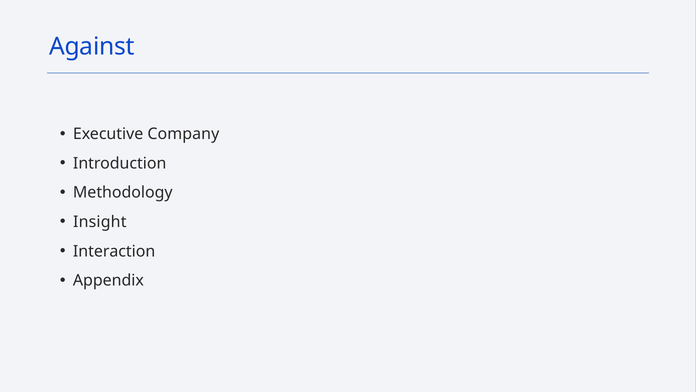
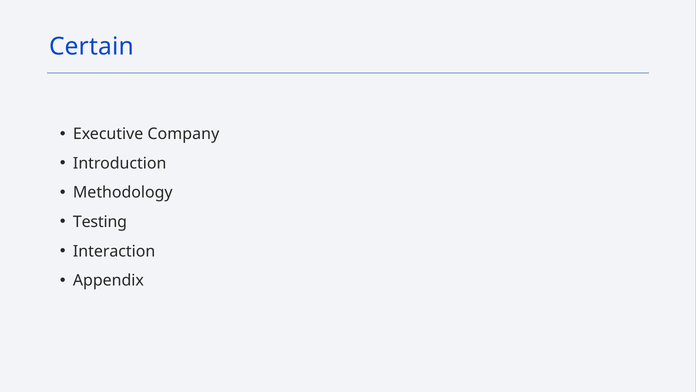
Against: Against -> Certain (92, 46)
Insight: Insight -> Testing (100, 222)
